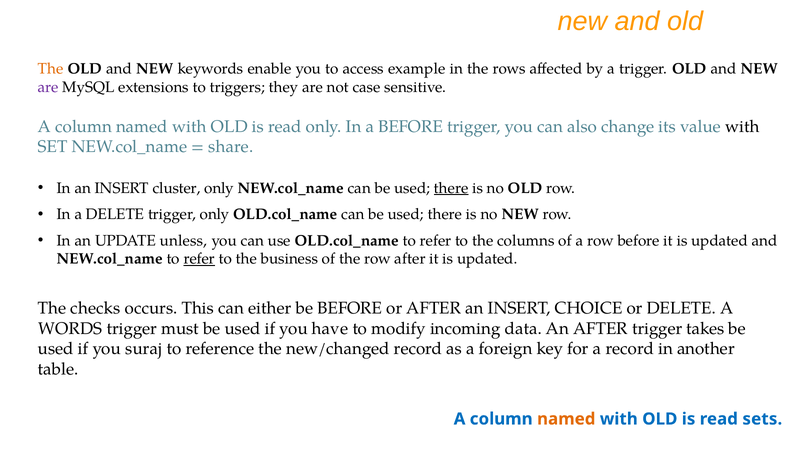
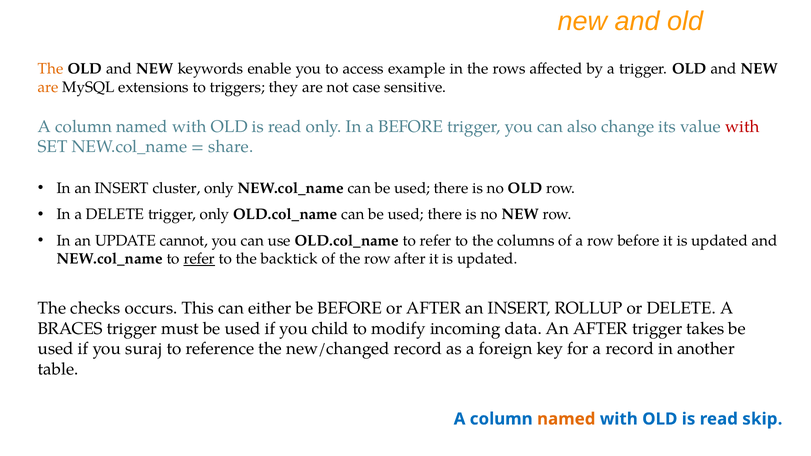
are colour: purple -> orange (48, 87)
with colour: black -> red (742, 127)
there underline: present -> none (451, 188)
unless: unless -> cannot (184, 241)
business: business -> backtick (289, 259)
CHOICE: CHOICE -> ROLLUP (589, 308)
WORDS: WORDS -> BRACES (70, 329)
have: have -> child (330, 329)
sets: sets -> skip (762, 419)
